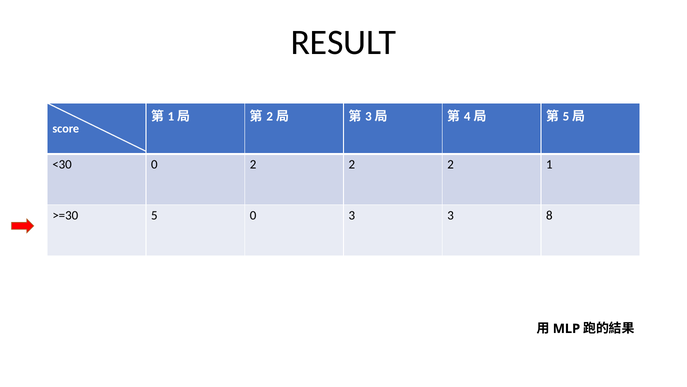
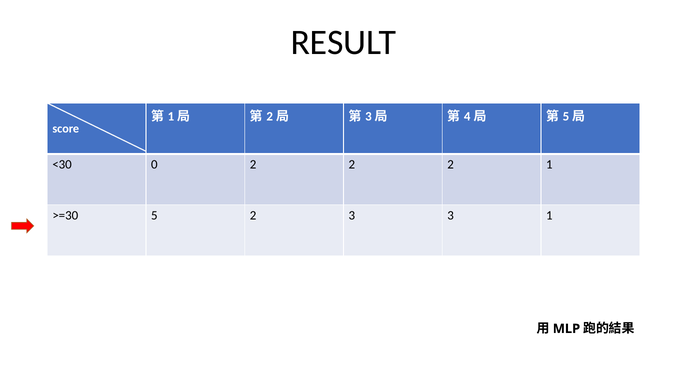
5 0: 0 -> 2 (253, 215)
3 8: 8 -> 1 (549, 215)
